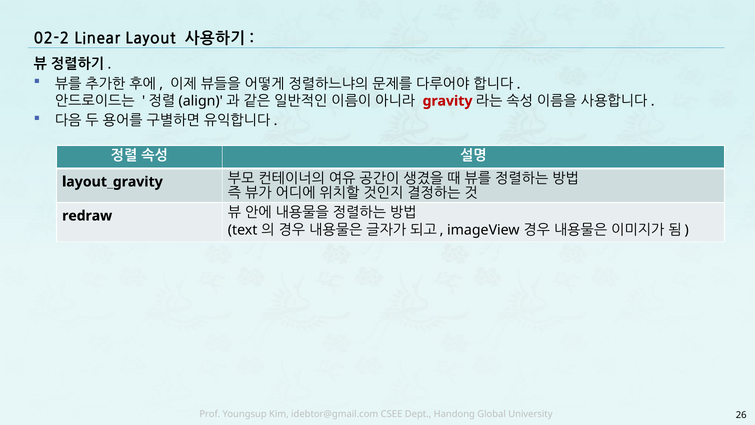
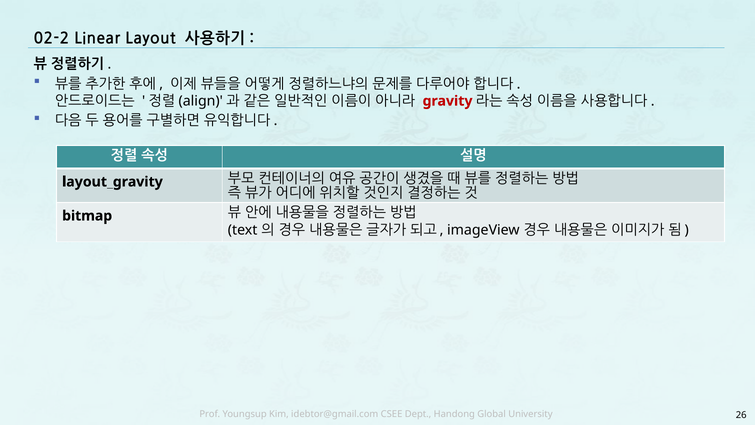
redraw: redraw -> bitmap (87, 216)
